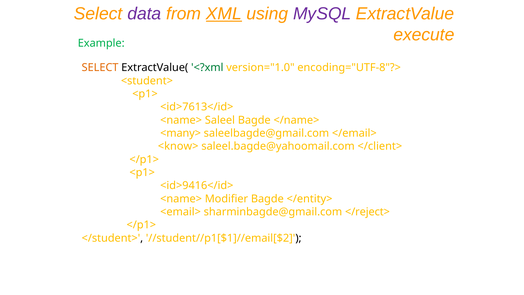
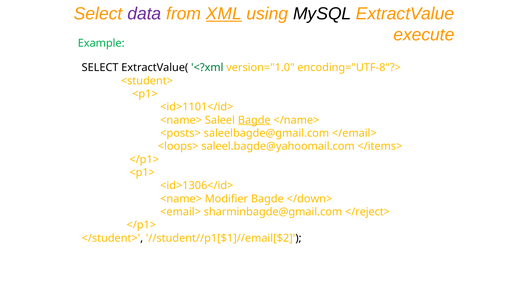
MySQL colour: purple -> black (322, 14)
SELECT colour: orange -> black (100, 68)
<id>7613</id>: <id>7613</id> -> <id>1101</id> (197, 107)
Bagde underline: none -> present (254, 120)
<many>: <many> -> <posts> (181, 133)
<know>: <know> -> <loops> (178, 146)
</client>: </client> -> </items> (380, 146)
<id>9416</id>: <id>9416</id> -> <id>1306</id> (197, 186)
</entity>: </entity> -> </down> (310, 199)
